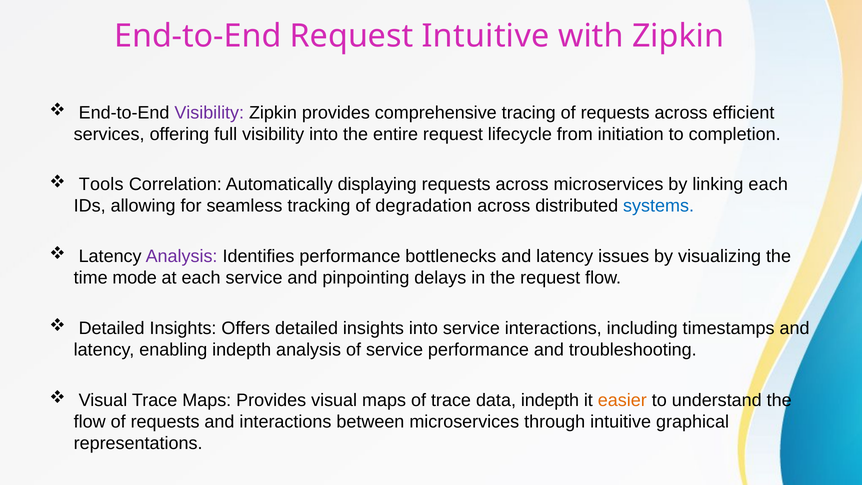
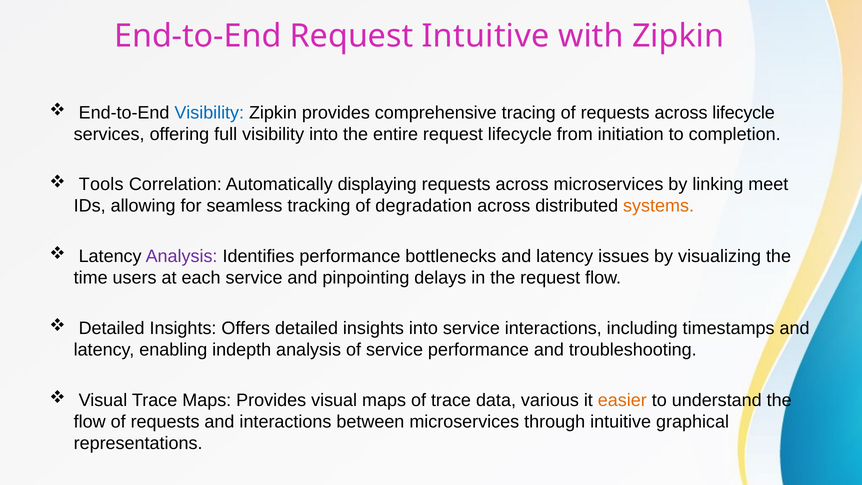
Visibility colour: purple -> blue (209, 113)
across efficient: efficient -> lifecycle (744, 113)
linking each: each -> meet (768, 184)
systems colour: blue -> orange (659, 206)
mode: mode -> users (135, 278)
data indepth: indepth -> various (550, 400)
